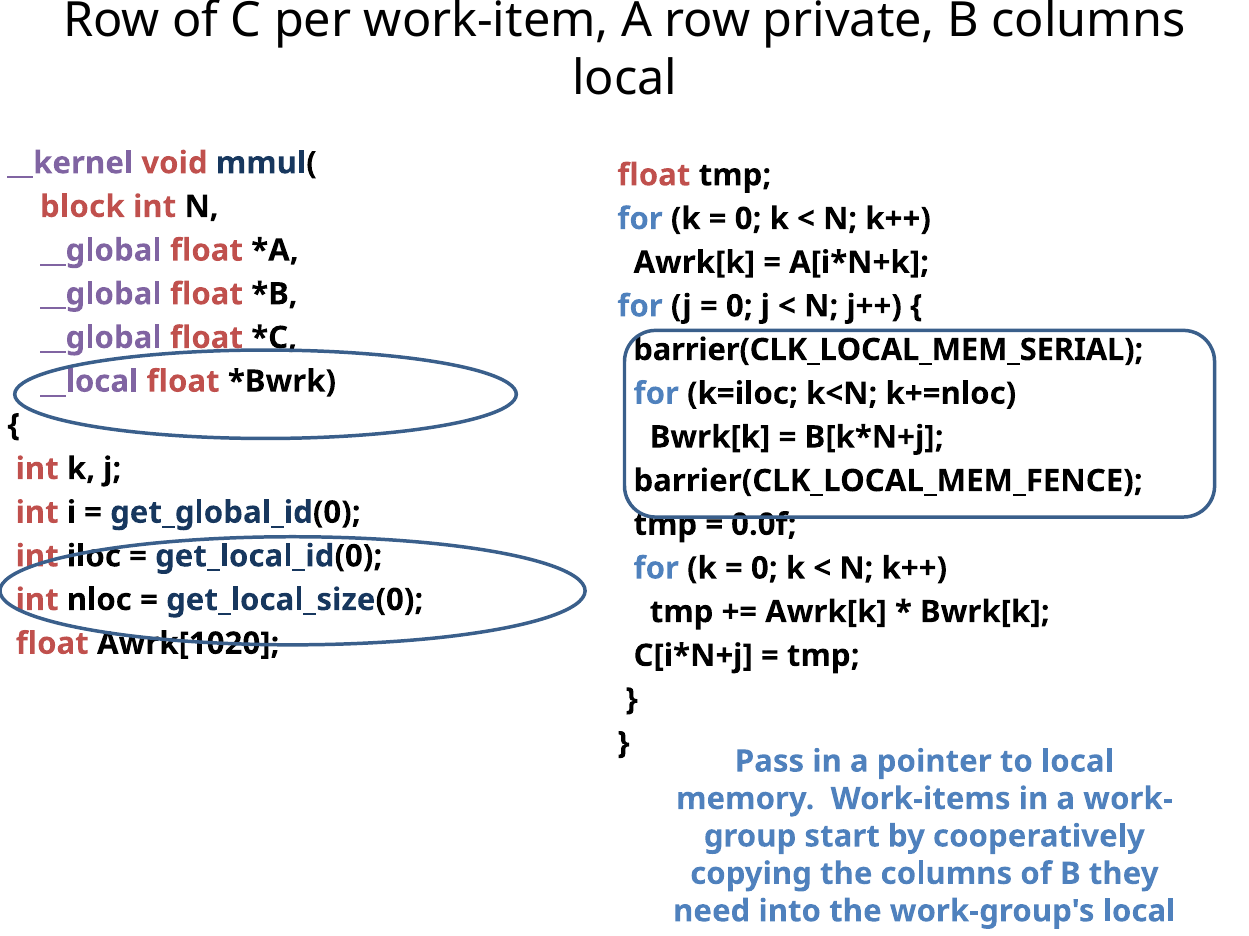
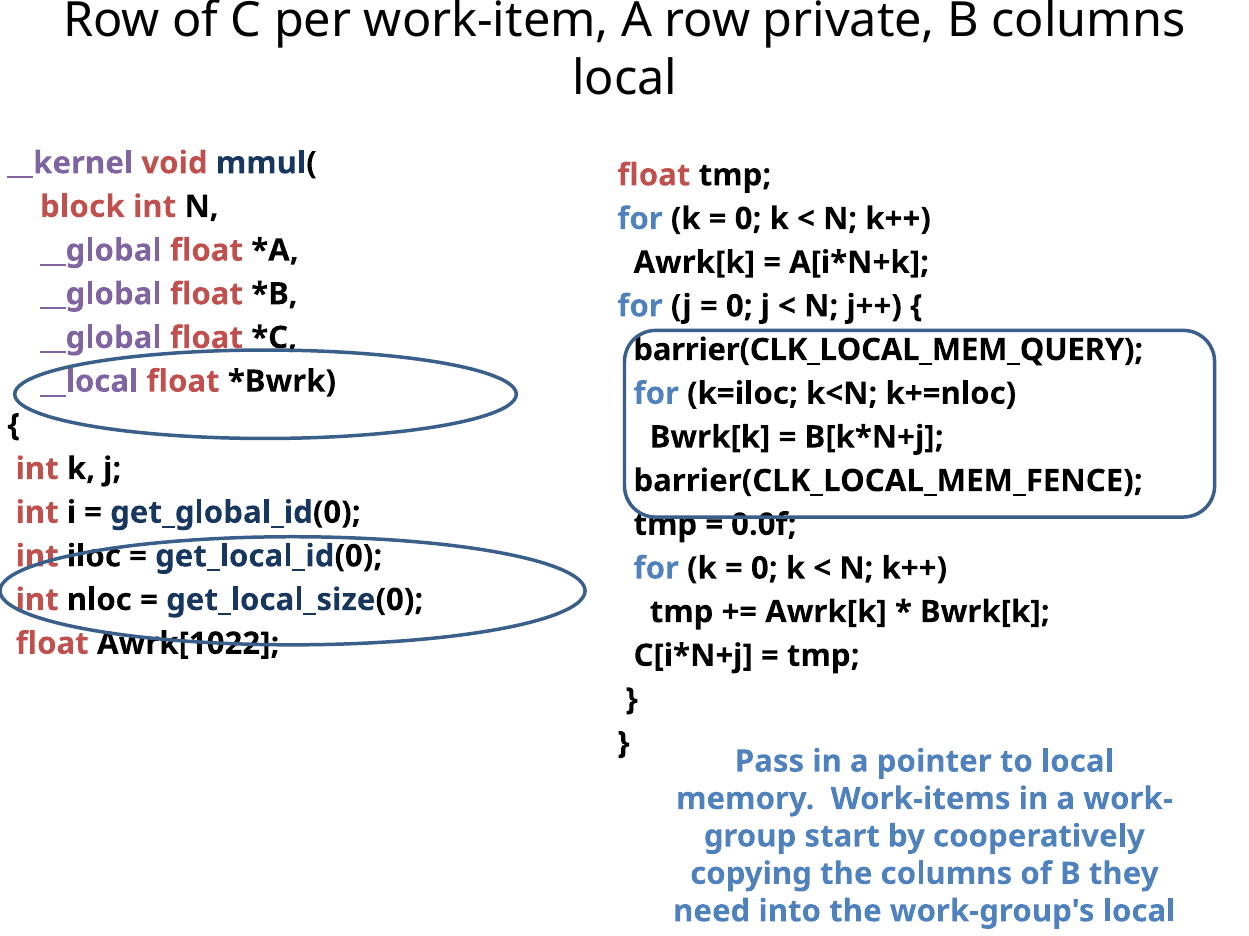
barrier(CLK_LOCAL_MEM_SERIAL: barrier(CLK_LOCAL_MEM_SERIAL -> barrier(CLK_LOCAL_MEM_QUERY (888, 350)
Awrk[1020: Awrk[1020 -> Awrk[1022 (188, 644)
